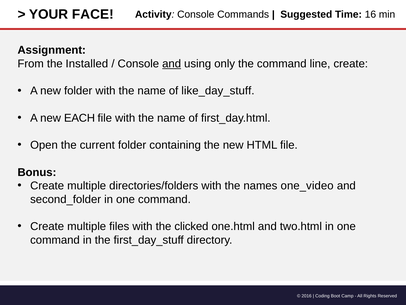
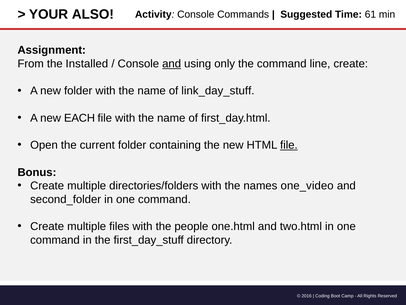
FACE: FACE -> ALSO (93, 14)
16: 16 -> 61 (370, 14)
like_day_stuff: like_day_stuff -> link_day_stuff (218, 91)
file underline: none -> present (289, 145)
clicked: clicked -> people (191, 226)
